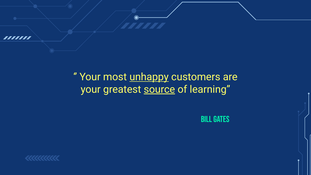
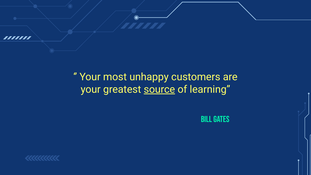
unhappy underline: present -> none (149, 77)
